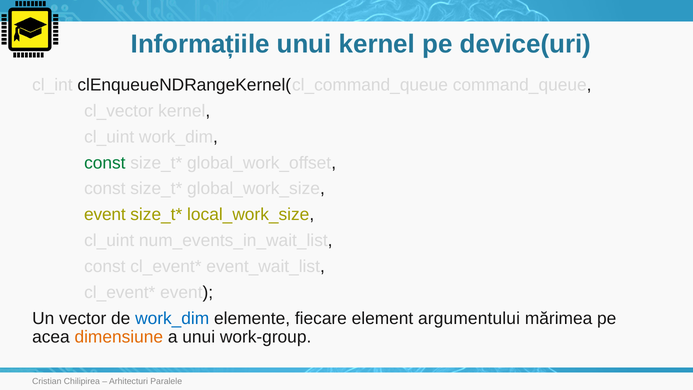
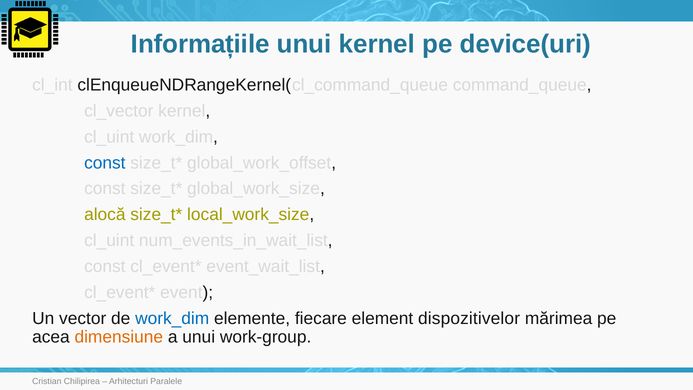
const colour: green -> blue (105, 163)
event: event -> alocă (105, 215)
argumentului: argumentului -> dispozitivelor (469, 318)
